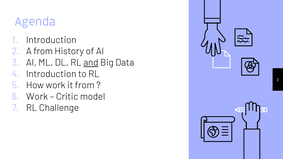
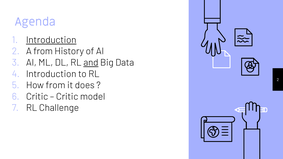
Introduction underline: none -> present (51, 40)
How work: work -> from (56, 85)
it from: from -> does (85, 85)
Work: Work -> Critic (37, 97)
